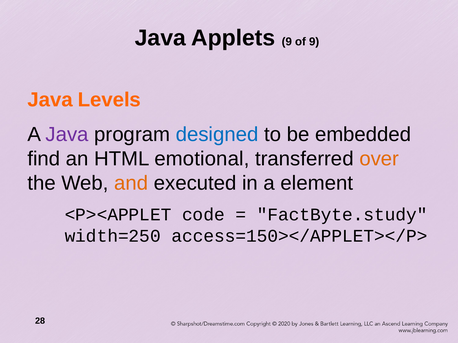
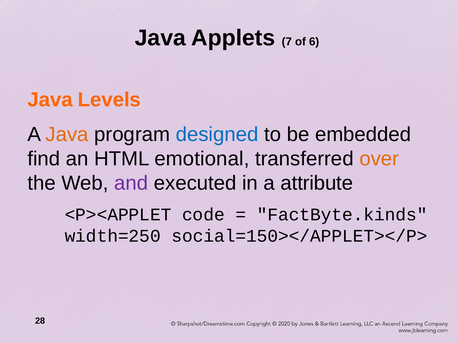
Applets 9: 9 -> 7 (287, 42)
of 9: 9 -> 6 (314, 42)
Java colour: purple -> orange (67, 135)
and colour: orange -> purple (131, 183)
element: element -> attribute (317, 183)
FactByte.study: FactByte.study -> FactByte.kinds (342, 215)
access=150></APPLET></P>: access=150></APPLET></P> -> social=150></APPLET></P> (299, 236)
